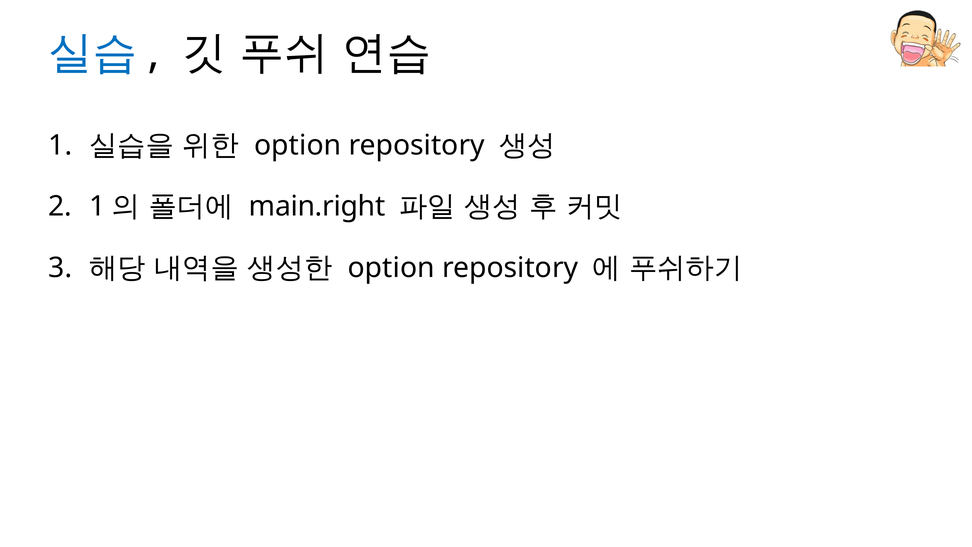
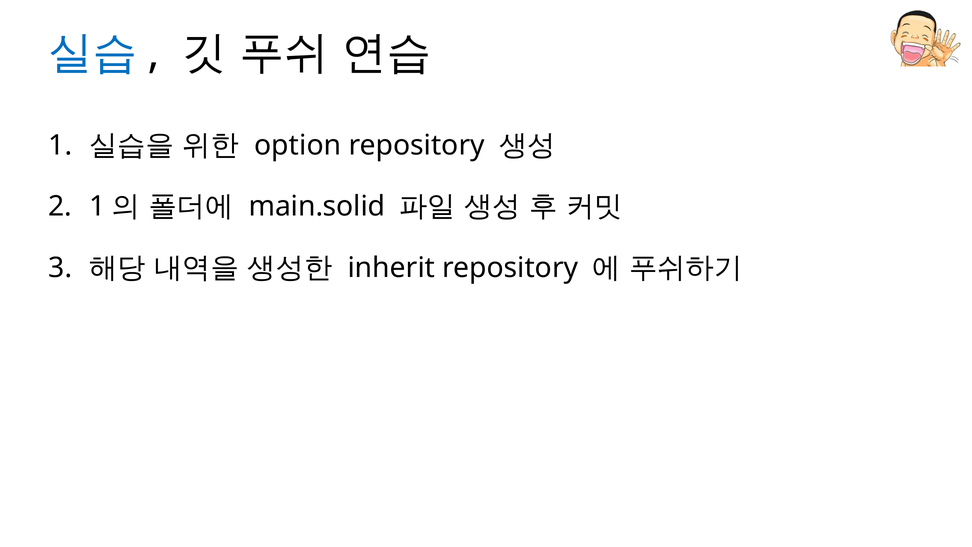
main.right: main.right -> main.solid (317, 206)
option: option -> inherit (391, 268)
